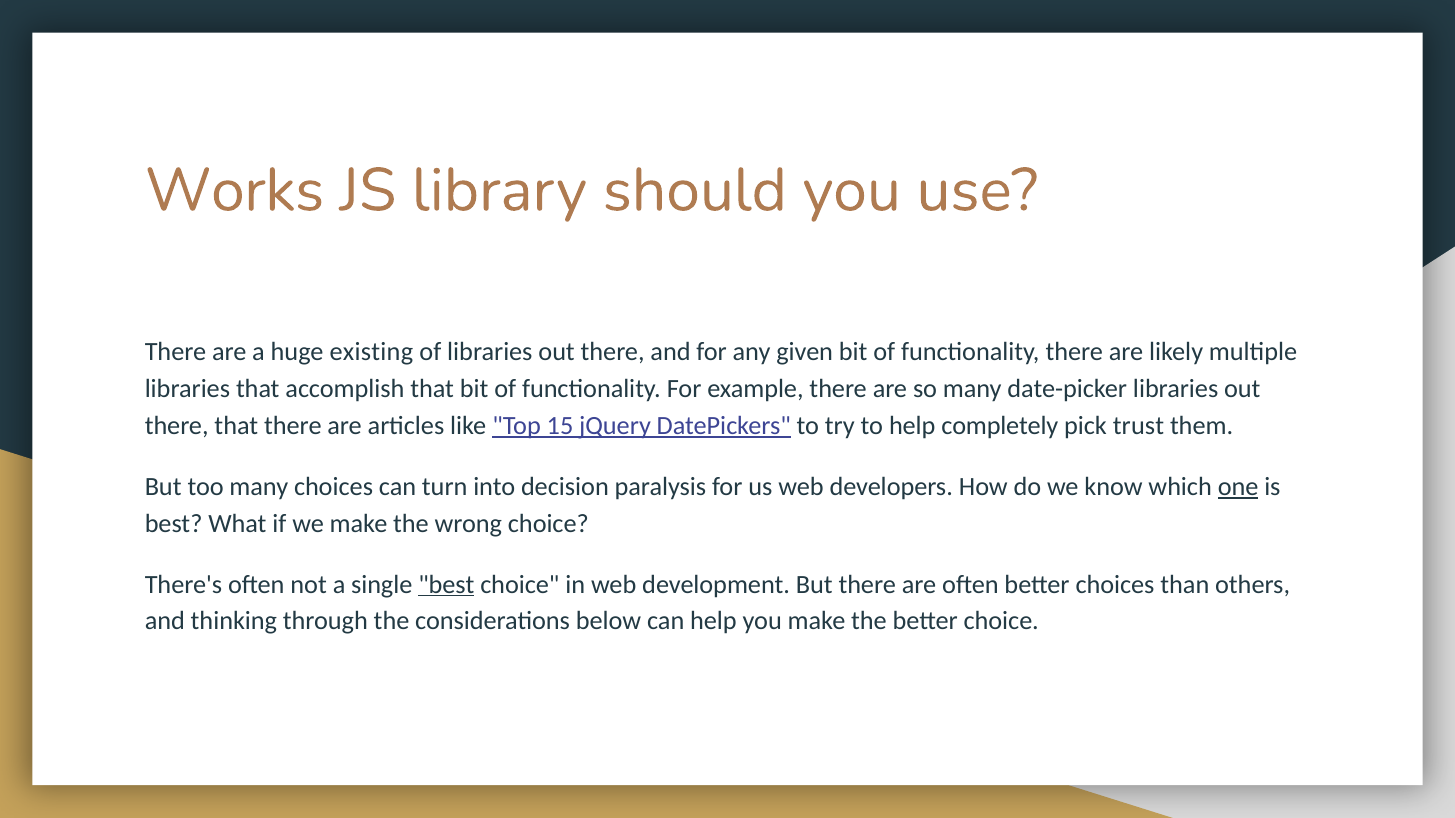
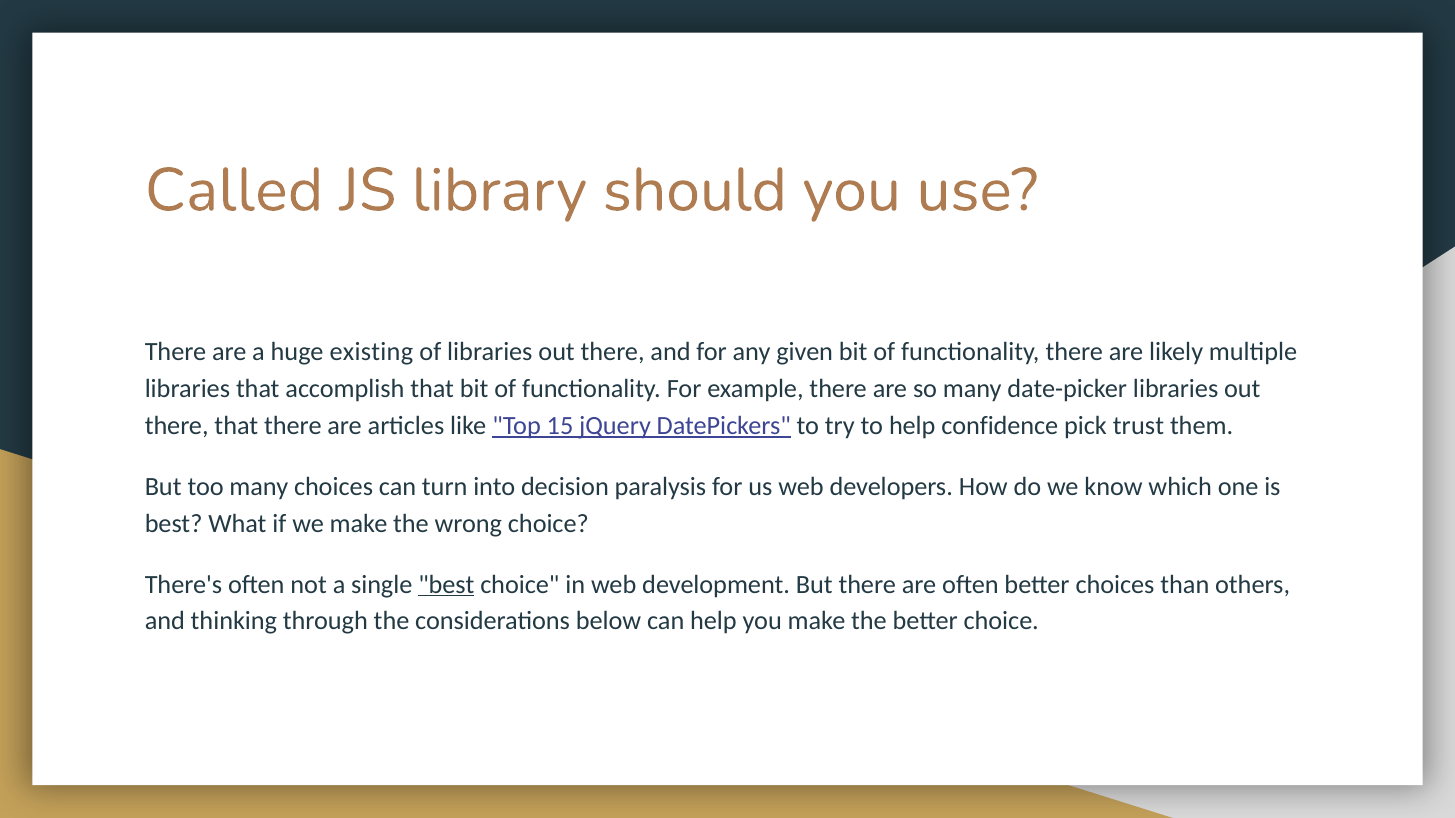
Works: Works -> Called (234, 190)
completely: completely -> confidence (1000, 426)
one underline: present -> none (1238, 487)
